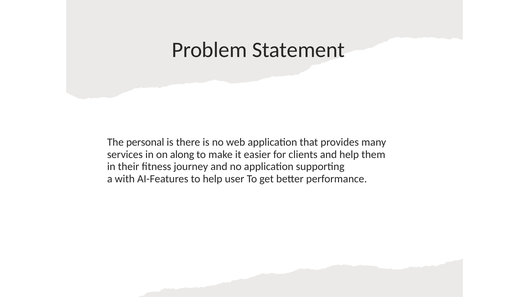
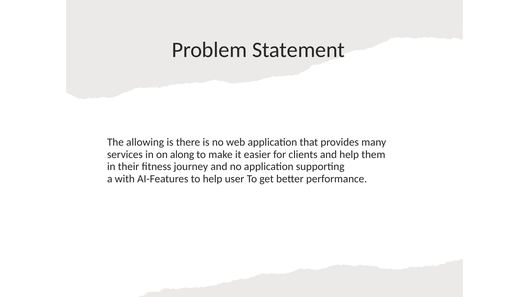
personal: personal -> allowing (145, 143)
